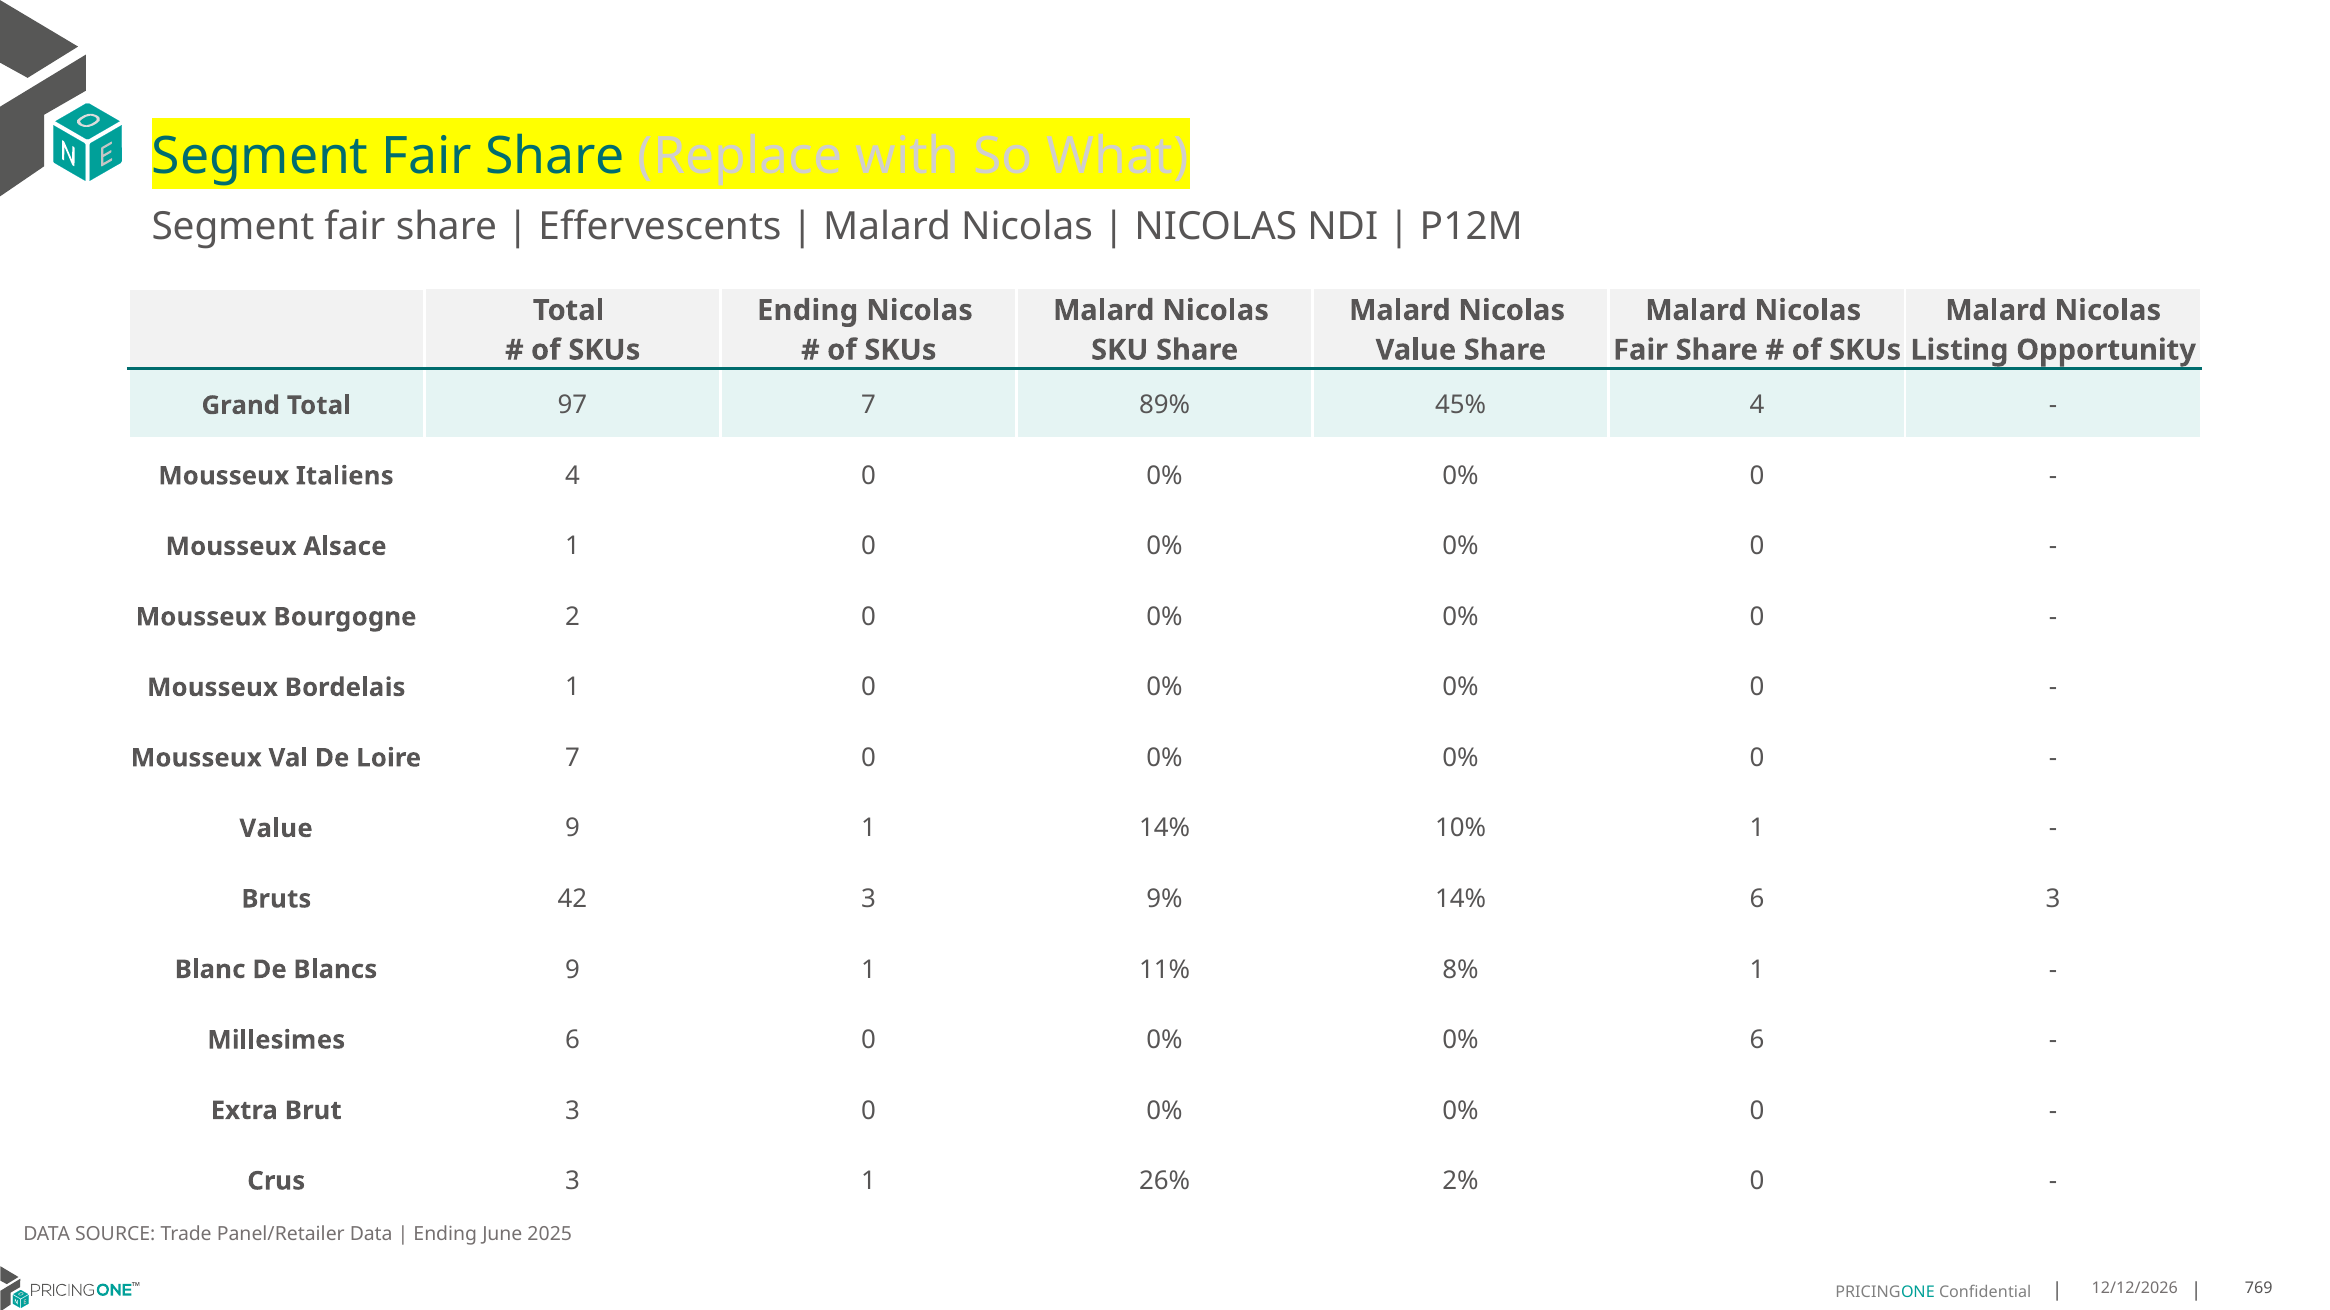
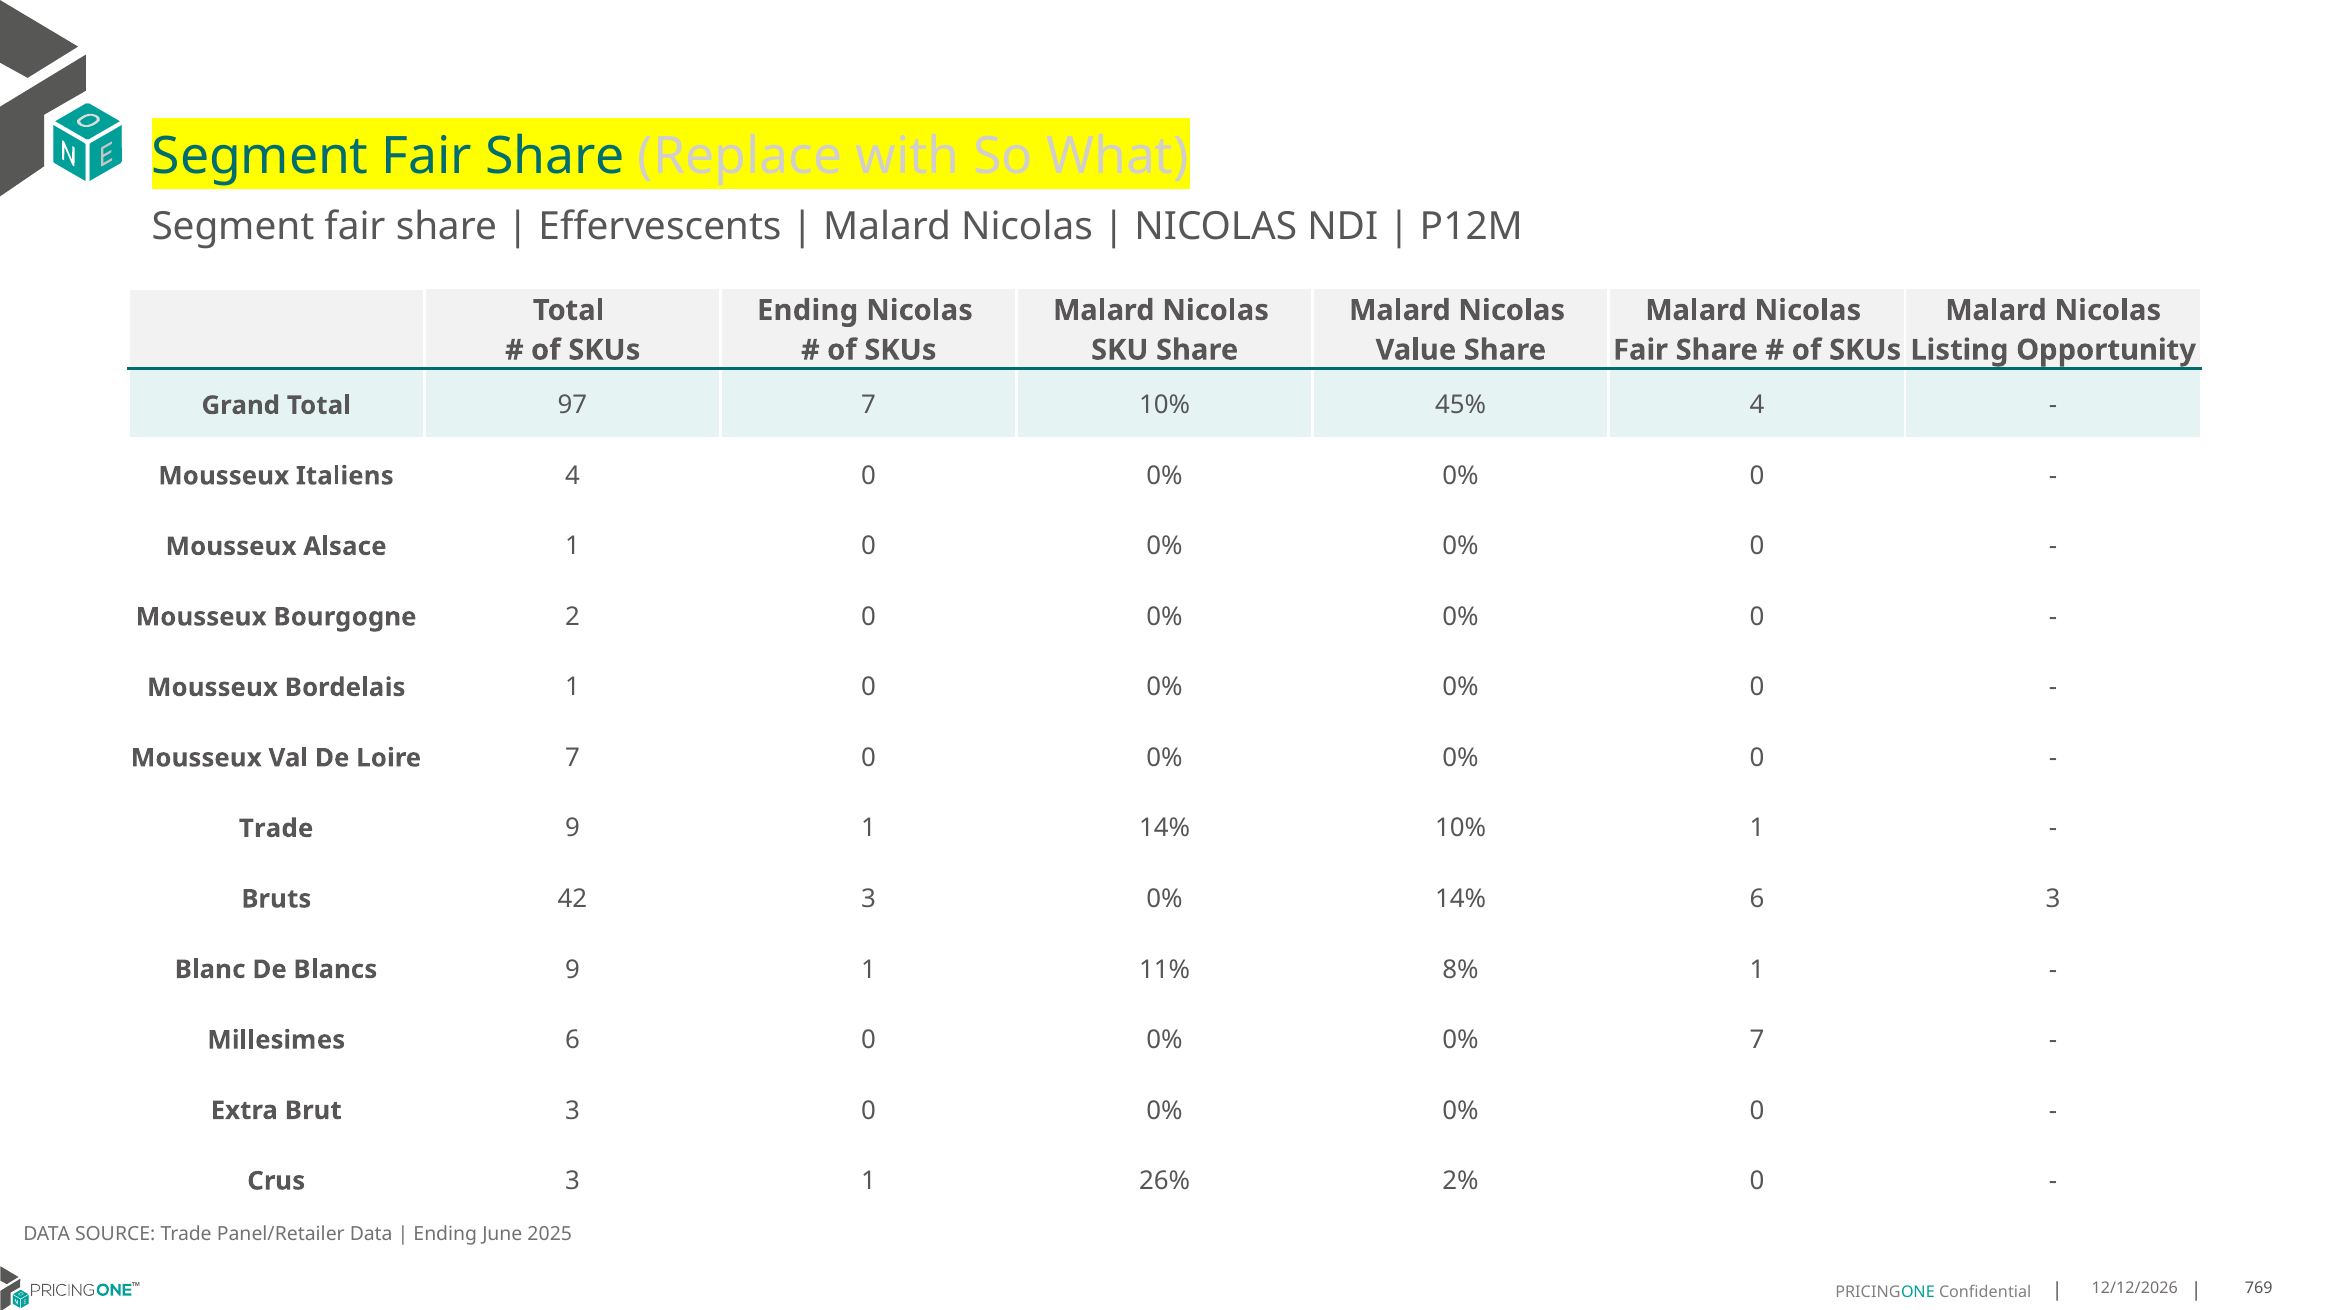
7 89%: 89% -> 10% (1165, 406)
Value: Value -> Trade (276, 829)
3 9%: 9% -> 0% (1165, 899)
0% 6: 6 -> 7 (1757, 1041)
